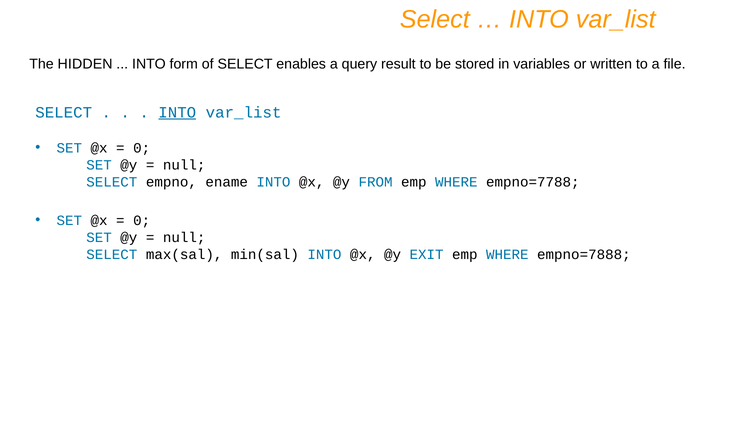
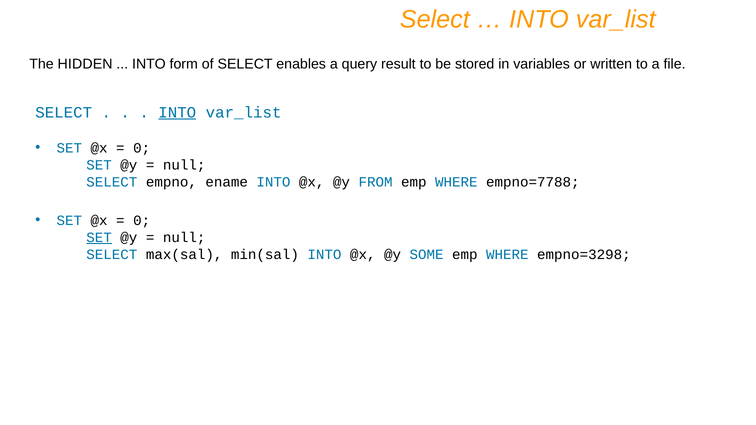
SET underline: none -> present (99, 238)
EXIT: EXIT -> SOME (427, 255)
empno=7888: empno=7888 -> empno=3298 (584, 255)
